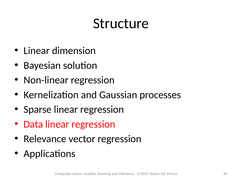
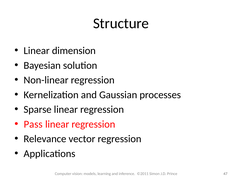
Data: Data -> Pass (33, 124)
